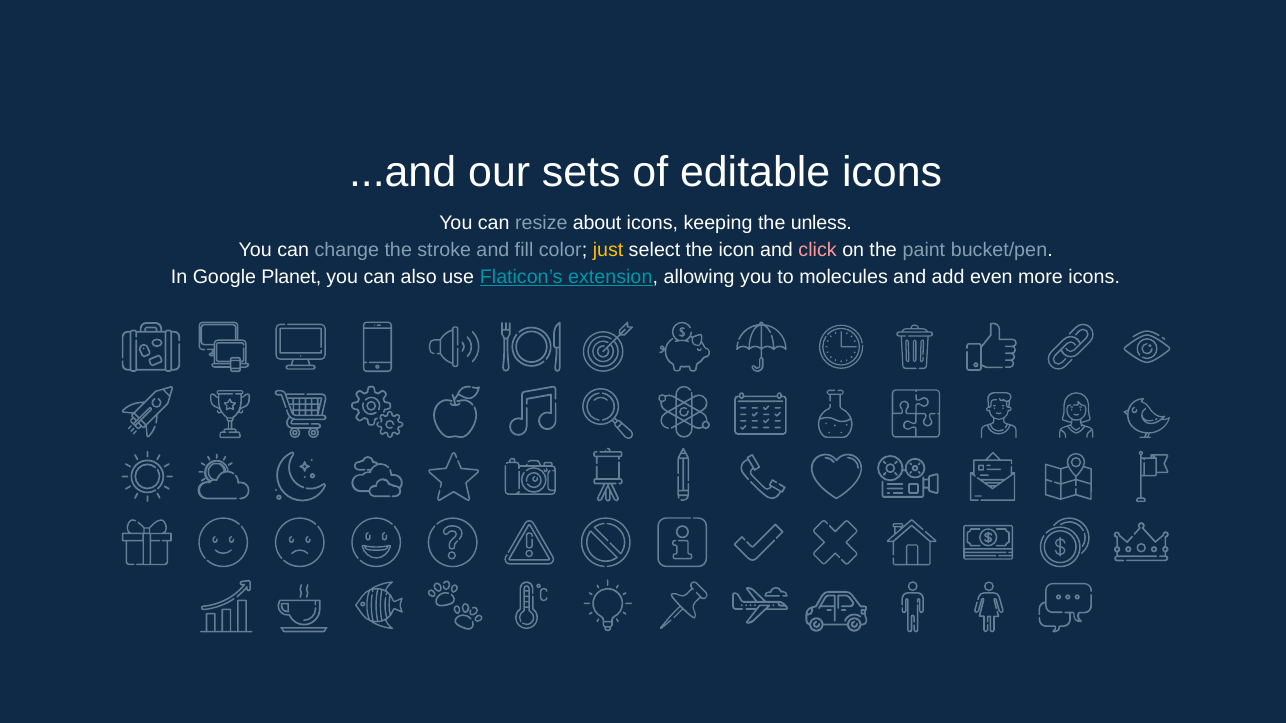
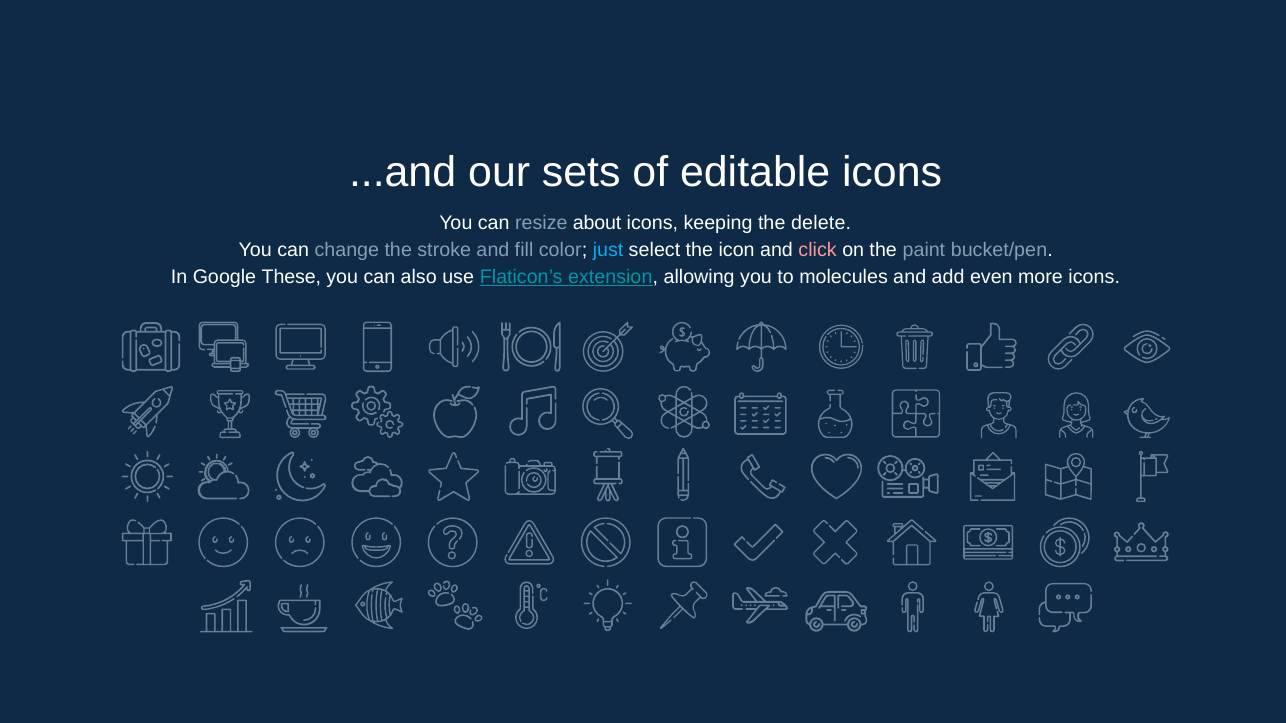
unless: unless -> delete (821, 223)
just colour: yellow -> light blue (608, 250)
Planet: Planet -> These (291, 277)
